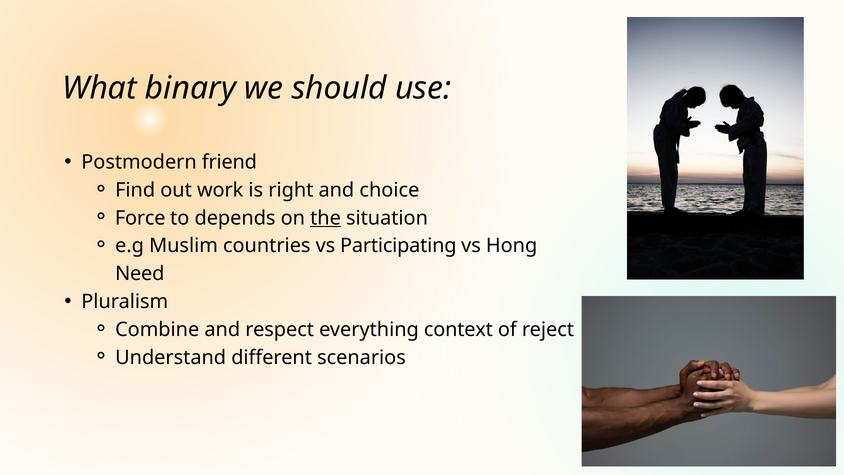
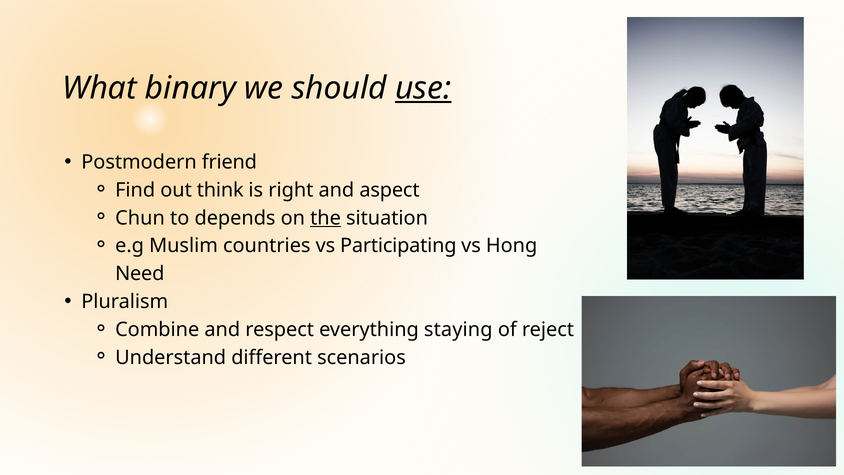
use underline: none -> present (423, 88)
work: work -> think (220, 190)
choice: choice -> aspect (390, 190)
Force: Force -> Chun (140, 218)
context: context -> staying (458, 329)
